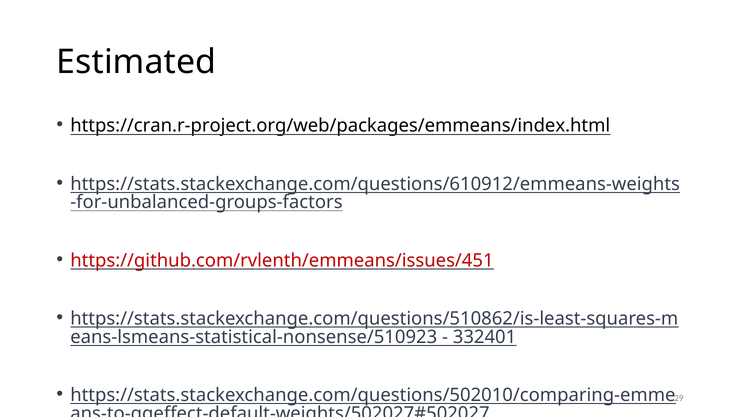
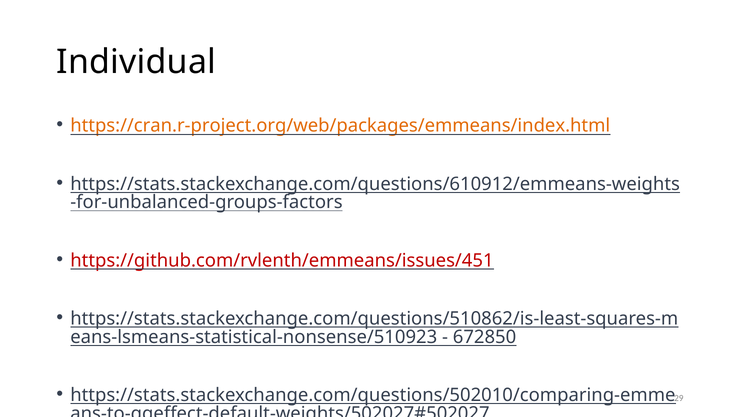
Estimated: Estimated -> Individual (136, 62)
https://cran.r-project.org/web/packages/emmeans/index.html colour: black -> orange (340, 126)
332401: 332401 -> 672850 (485, 336)
